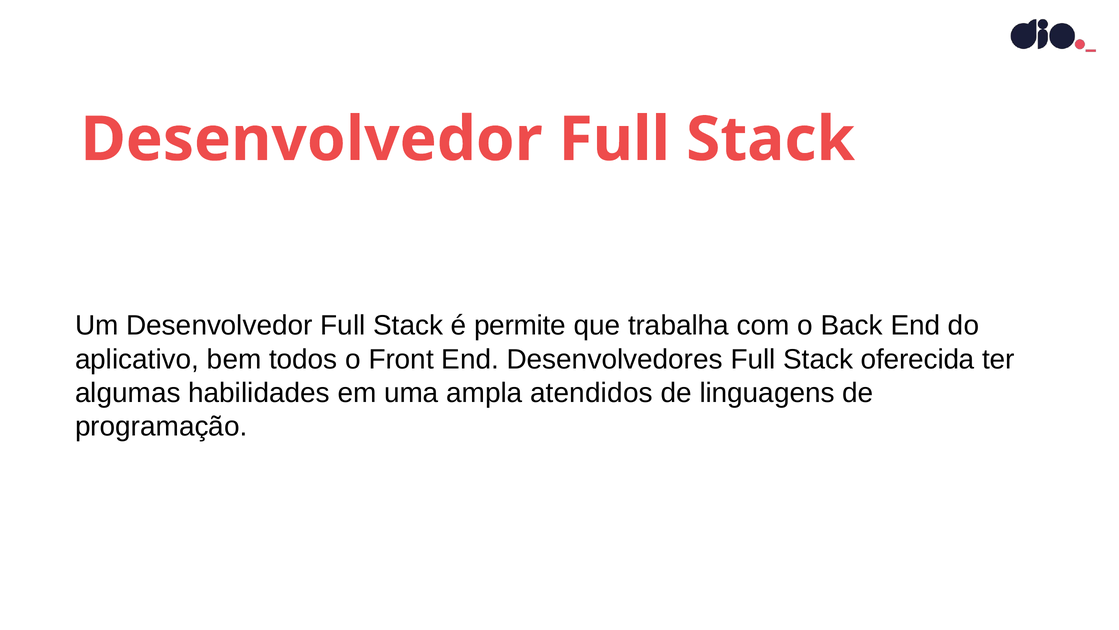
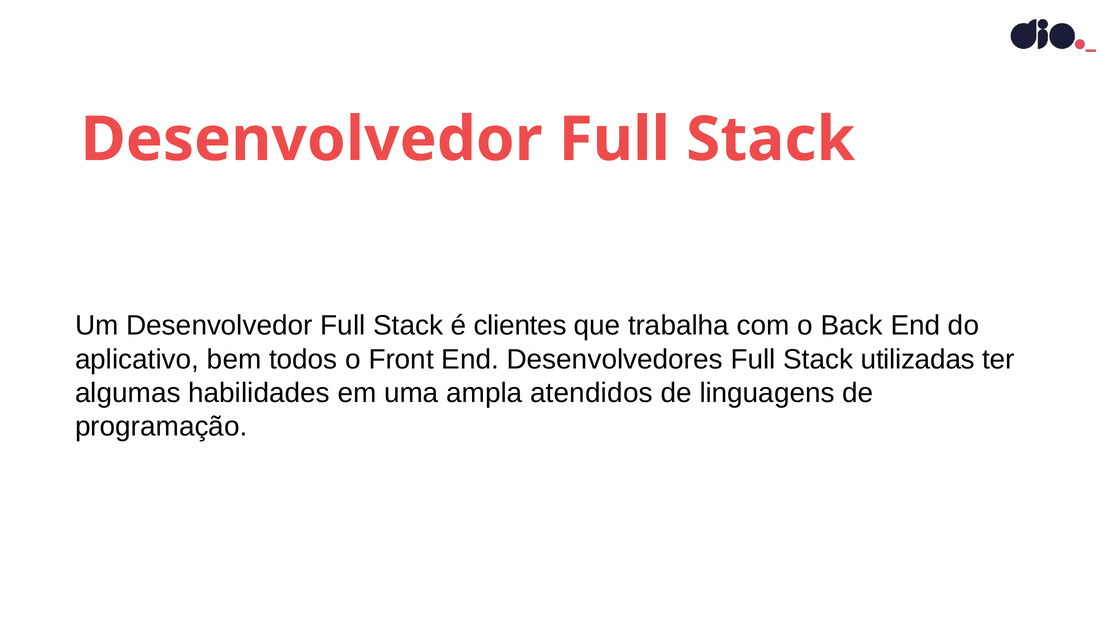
permite: permite -> clientes (520, 325)
oferecida: oferecida -> utilizadas (918, 359)
